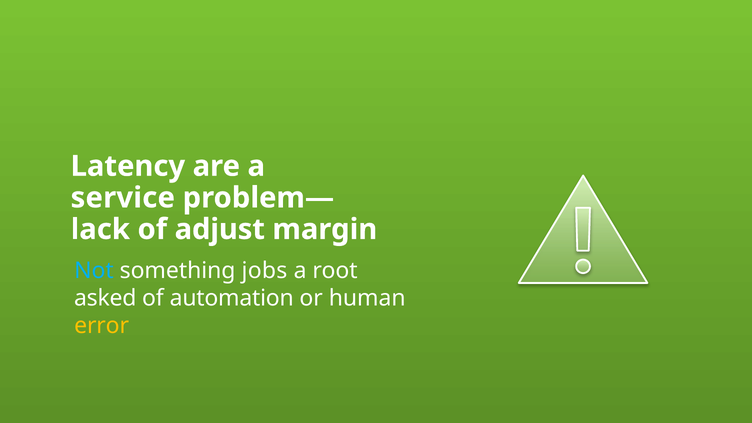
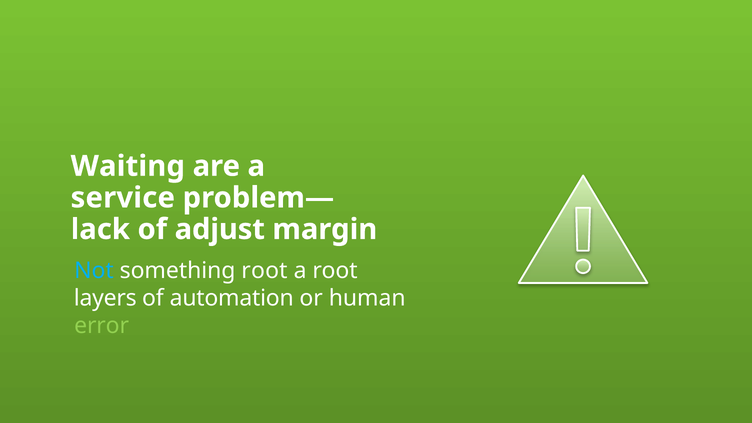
Latency: Latency -> Waiting (128, 166)
something jobs: jobs -> root (264, 270)
asked: asked -> layers (105, 298)
error colour: yellow -> light green (102, 326)
